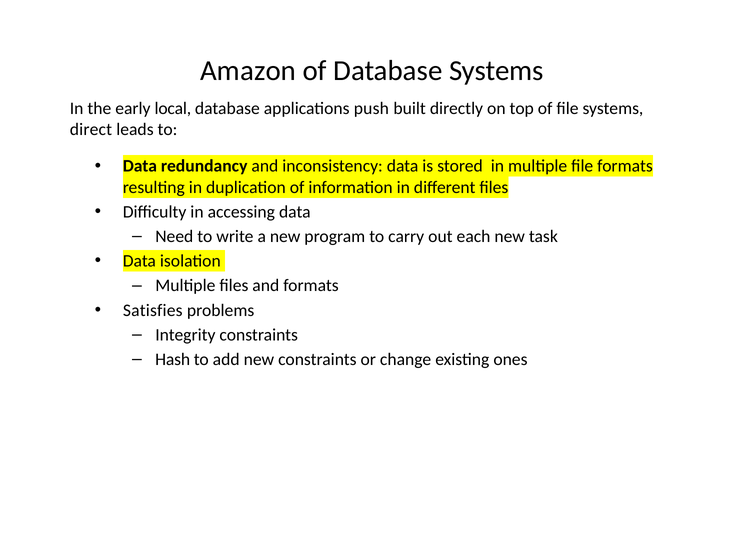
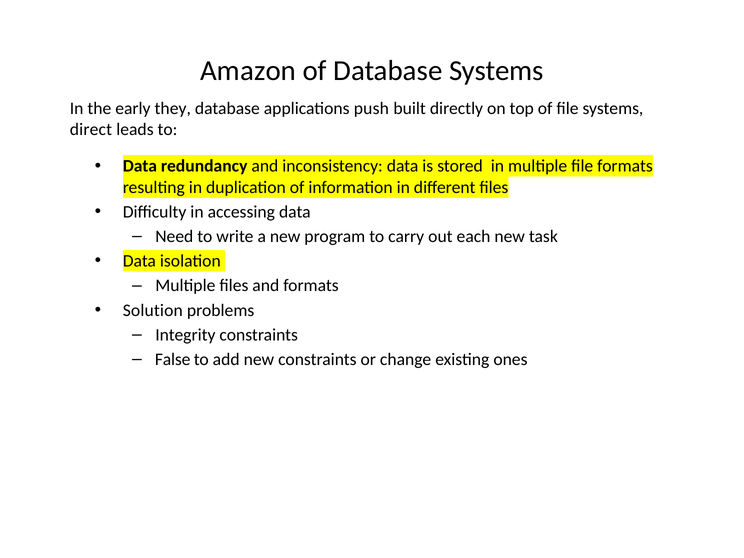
local: local -> they (173, 108)
Satisfies: Satisfies -> Solution (153, 310)
Hash: Hash -> False (173, 359)
